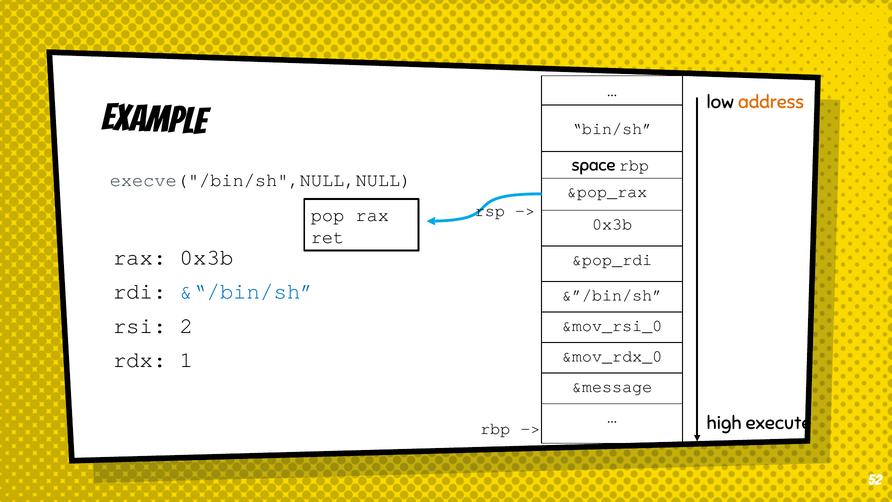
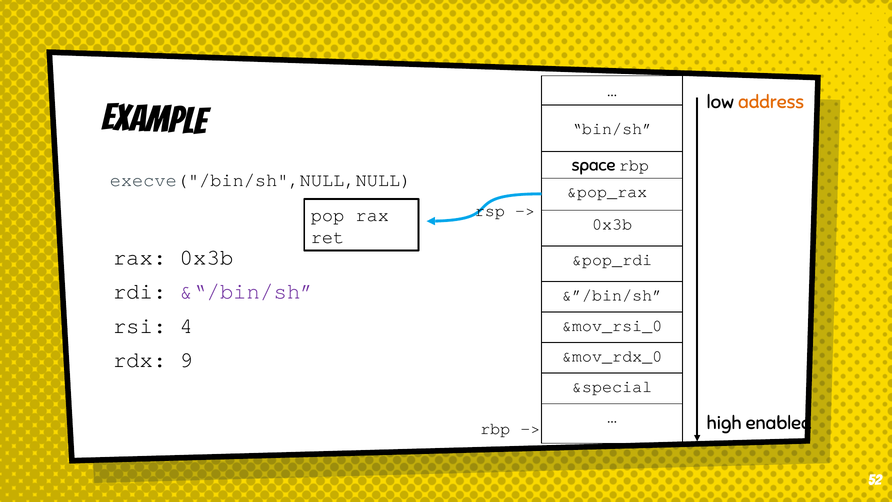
&“/bin/sh colour: blue -> purple (247, 291)
2: 2 -> 4 (187, 326)
1: 1 -> 9 (187, 360)
&message: &message -> &special (612, 387)
execute: execute -> enabled (779, 423)
